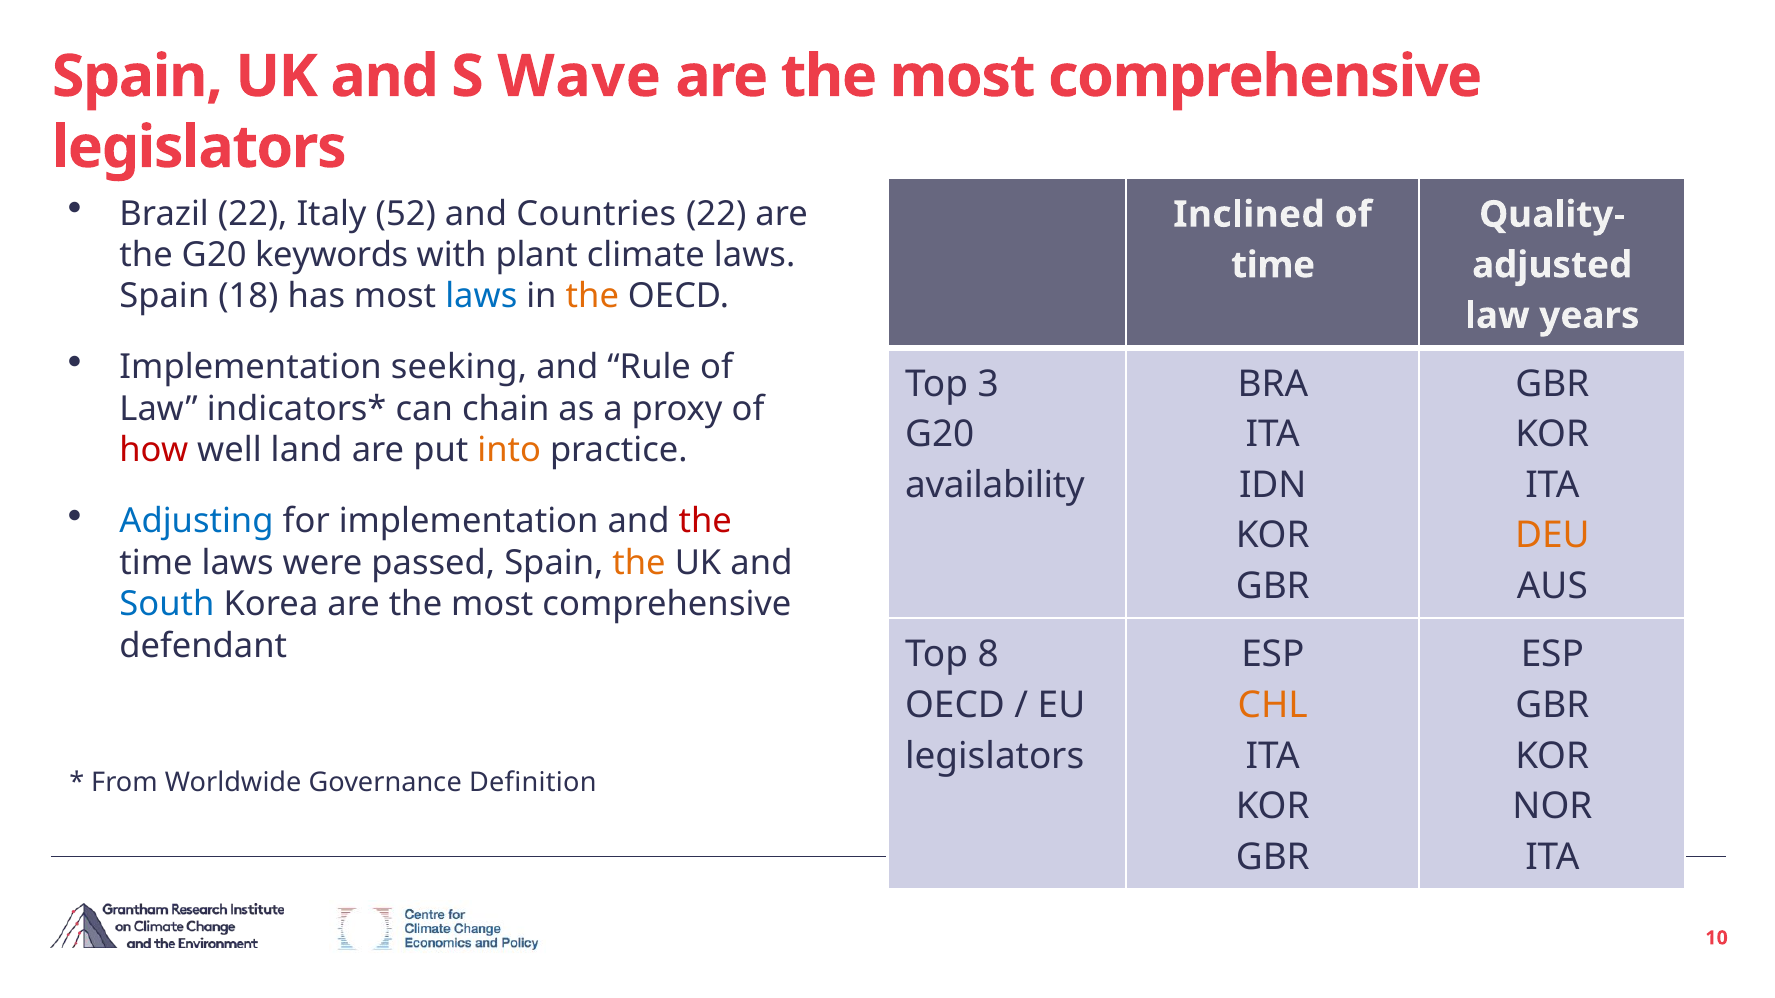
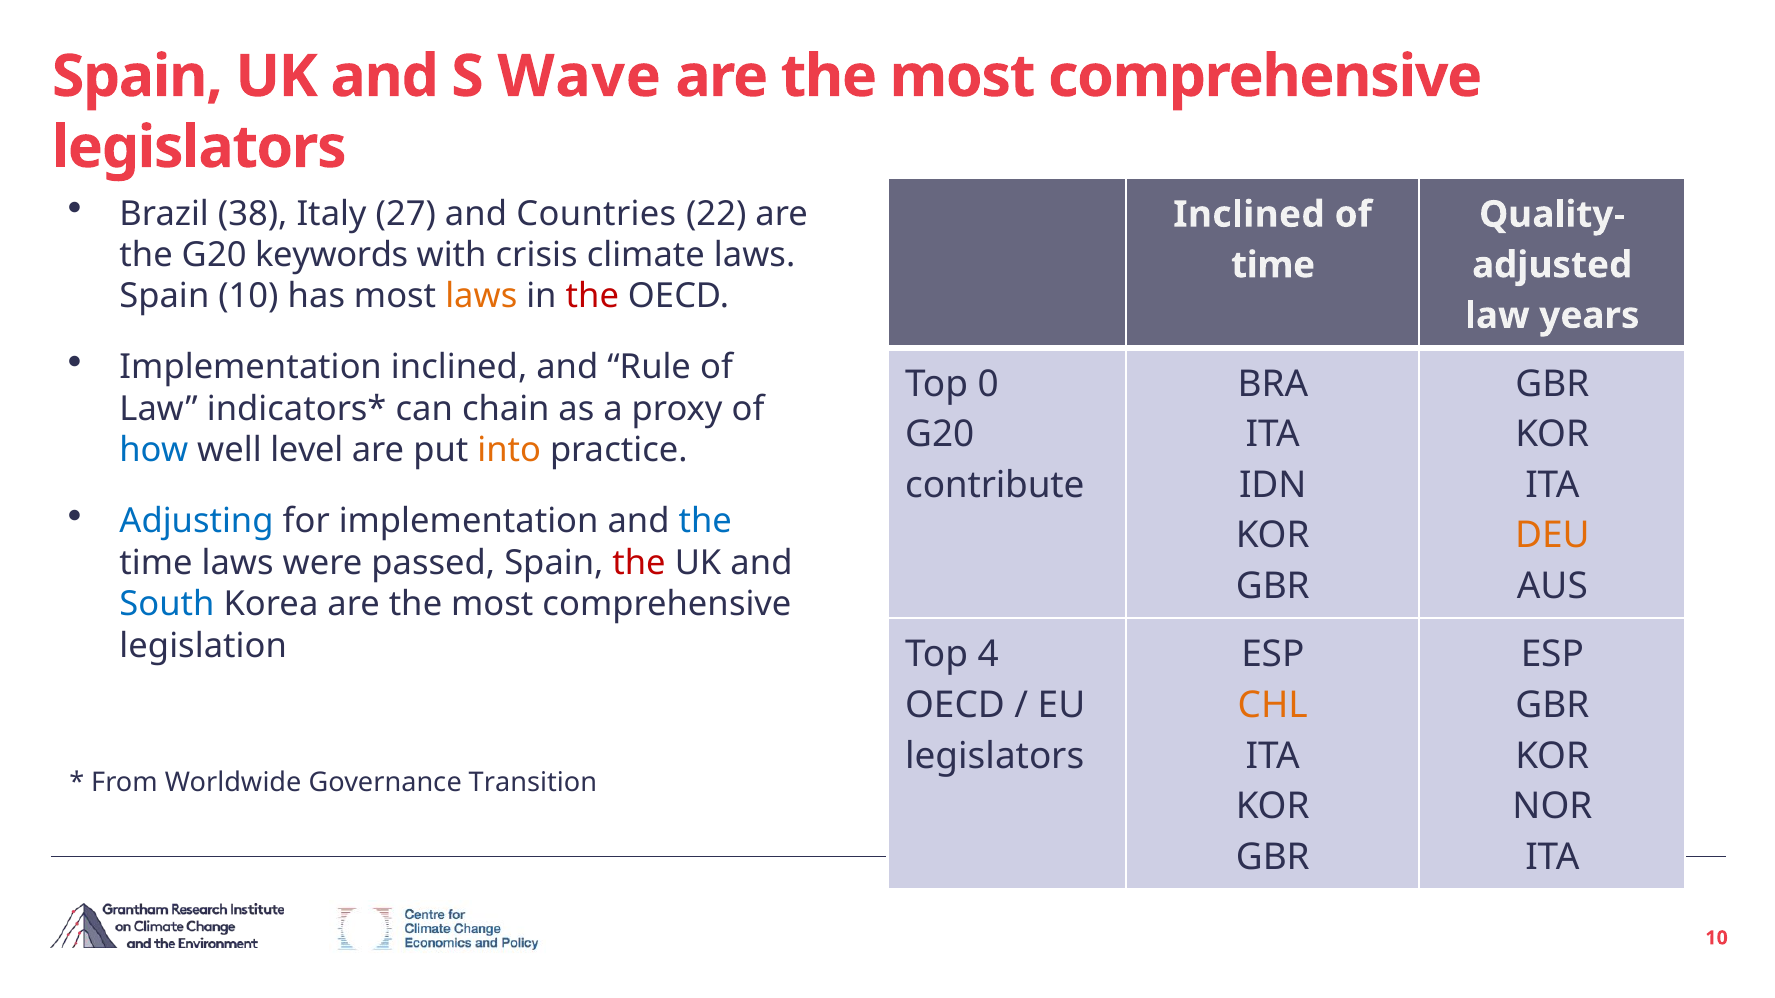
Brazil 22: 22 -> 38 (253, 214)
52: 52 -> 27 (406, 214)
plant: plant -> crisis (537, 255)
Spain 18: 18 -> 10 (248, 297)
laws colour: blue -> orange (481, 297)
the colour: orange -> red (592, 297)
Implementation seeking: seeking -> inclined (459, 368)
3: 3 -> 0 (988, 384)
how colour: red -> blue (154, 451)
land: land -> level (307, 451)
availability: availability -> contribute (995, 485)
the colour: red -> blue (705, 522)
the colour: orange -> red (639, 563)
defendant: defendant -> legislation (203, 646)
8: 8 -> 4 (988, 655)
Definition: Definition -> Transition (533, 783)
